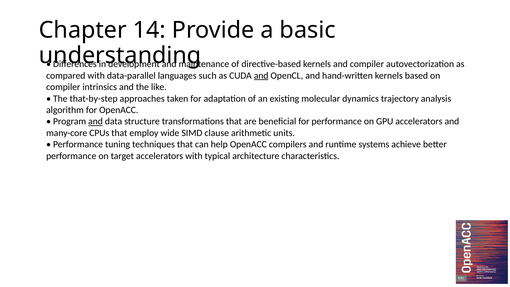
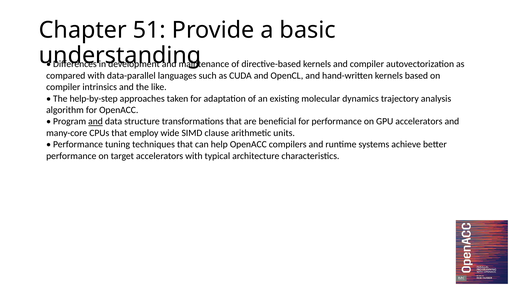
14: 14 -> 51 (149, 30)
and underline: present -> none (261, 76)
that-by-step: that-by-step -> help-by-step (94, 98)
